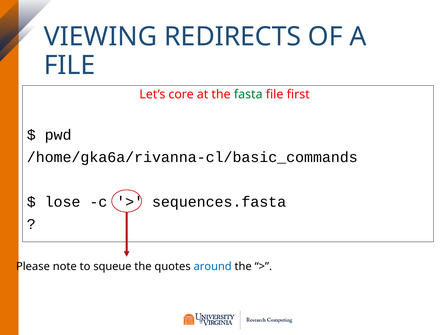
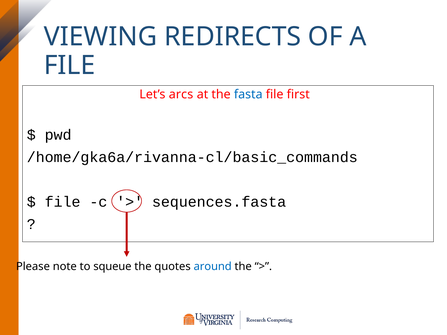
core: core -> arcs (181, 95)
fasta colour: green -> blue (248, 95)
lose: lose -> file (63, 202)
